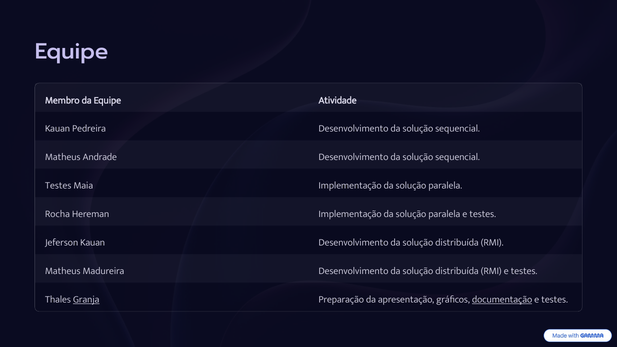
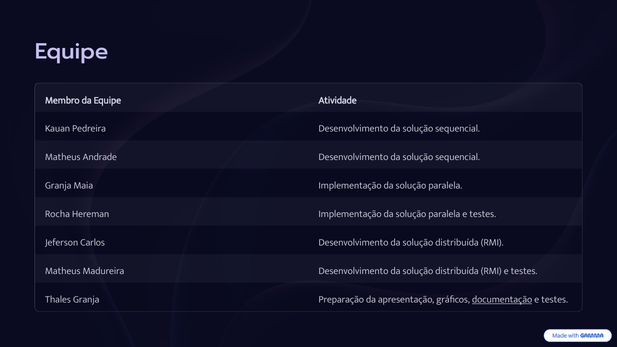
Testes: Testes -> Granja (58, 186)
Jeferson Kauan: Kauan -> Carlos (93, 243)
Granja underline: present -> none (86, 300)
